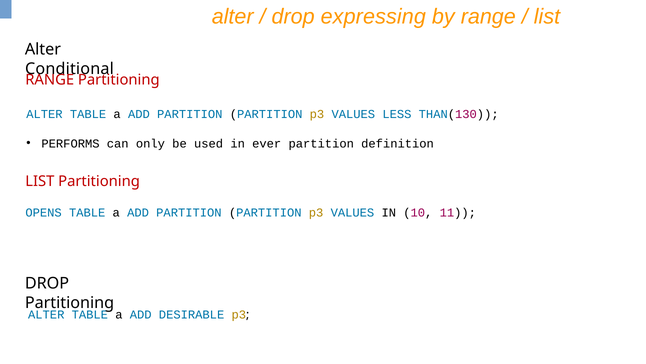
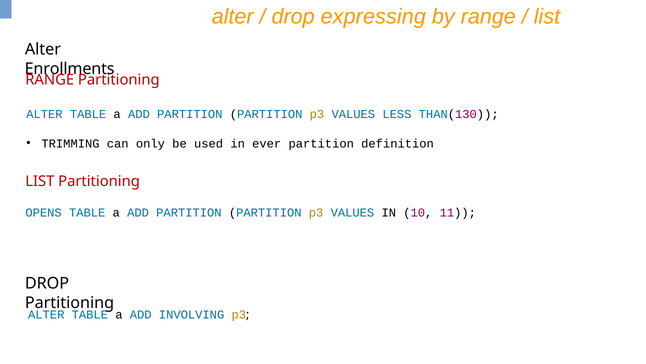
Conditional: Conditional -> Enrollments (70, 69)
PERFORMS: PERFORMS -> TRIMMING (71, 143)
DESIRABLE: DESIRABLE -> INVOLVING (192, 314)
